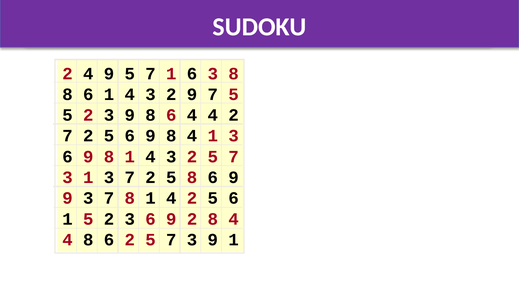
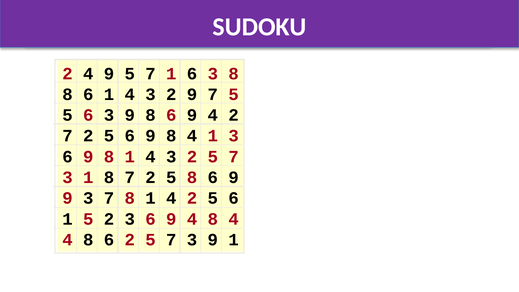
2: 2 -> 6 (88, 115)
9 8 6 4: 4 -> 9 (192, 115)
3 1 3: 3 -> 8 (109, 177)
3 6 9 2: 2 -> 4 (192, 219)
